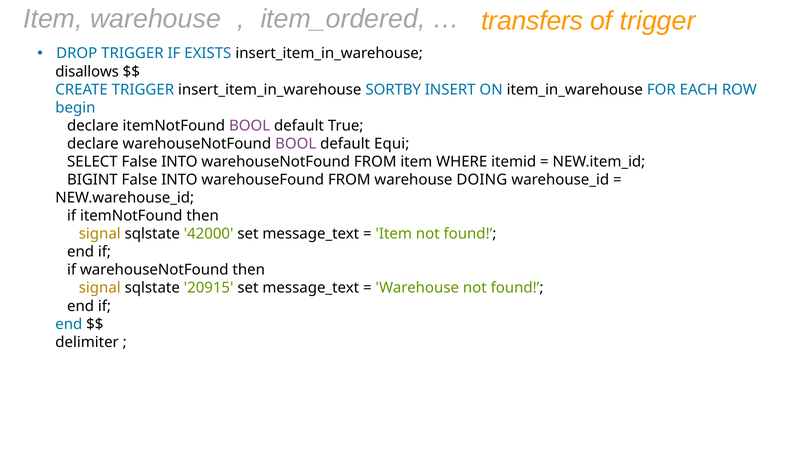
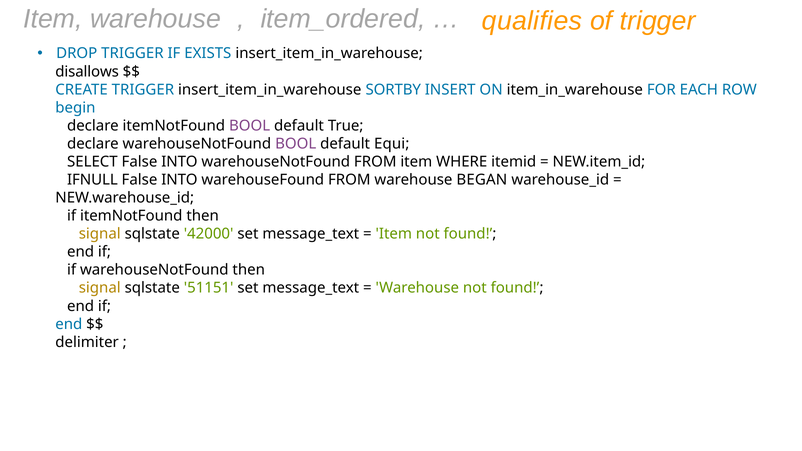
transfers: transfers -> qualifies (532, 21)
BIGINT: BIGINT -> IFNULL (92, 180)
DOING: DOING -> BEGAN (482, 180)
20915: 20915 -> 51151 (209, 288)
